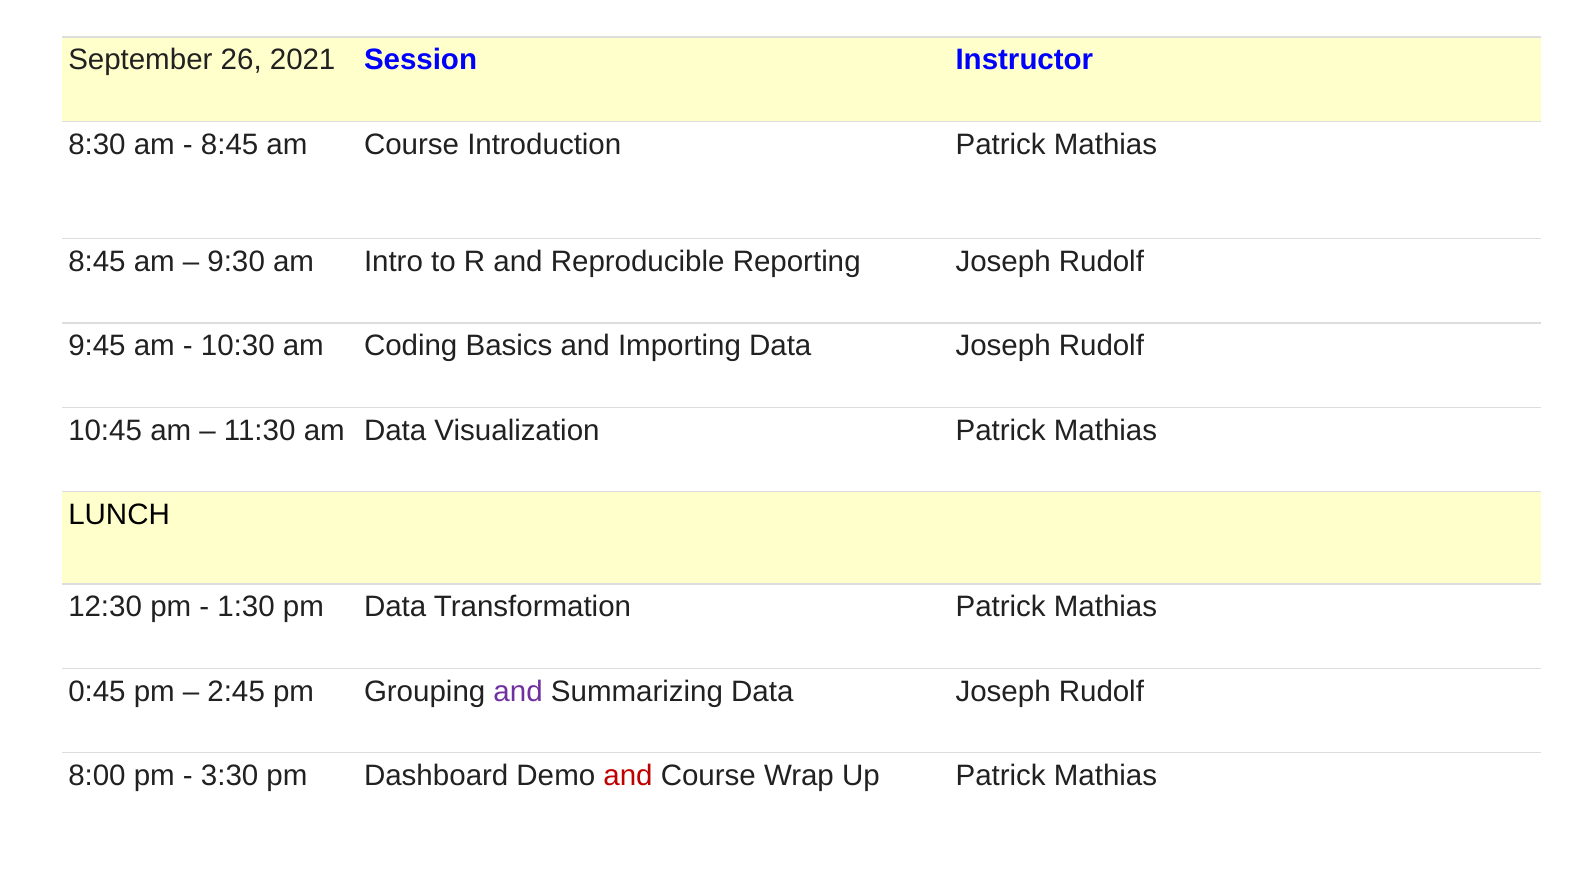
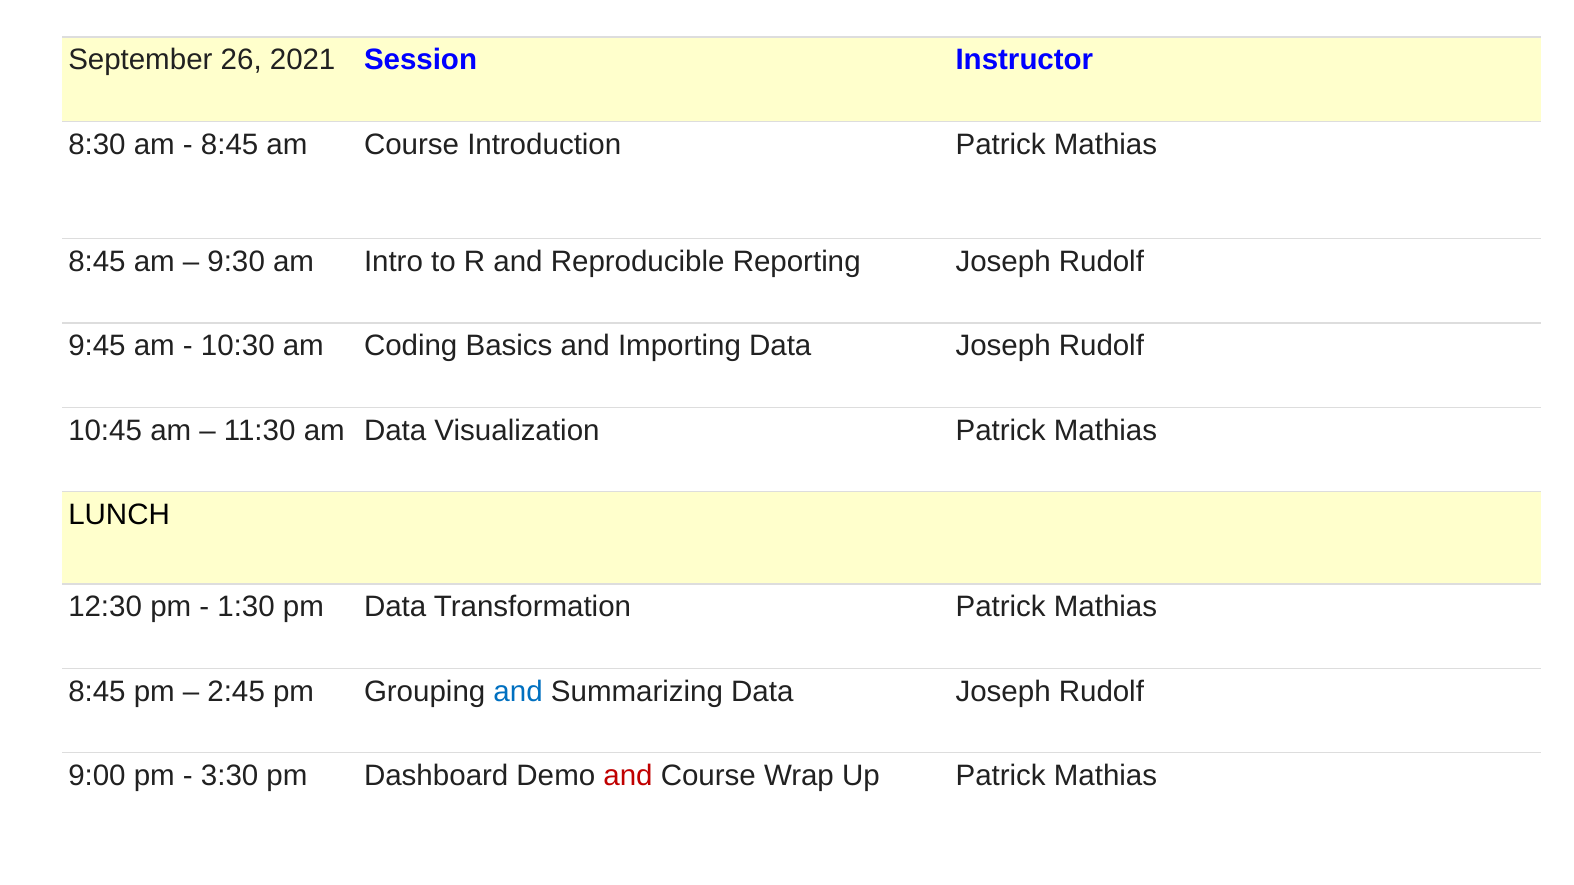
0:45: 0:45 -> 8:45 (97, 692)
and colour: purple -> blue (518, 692)
8:00: 8:00 -> 9:00 (97, 776)
